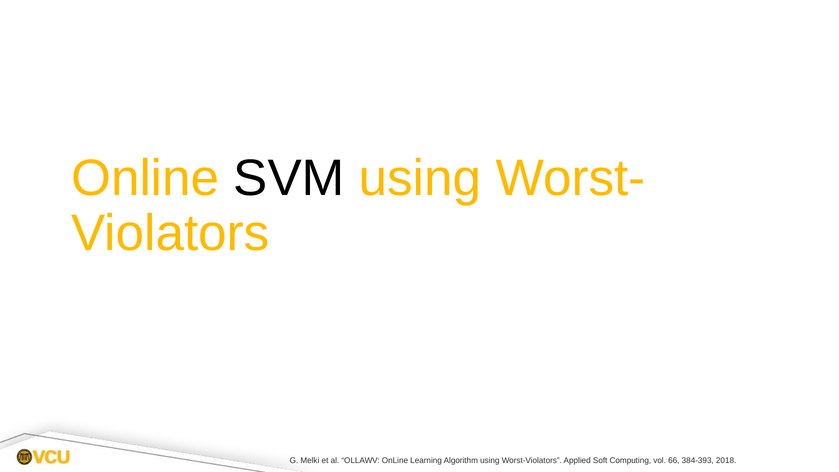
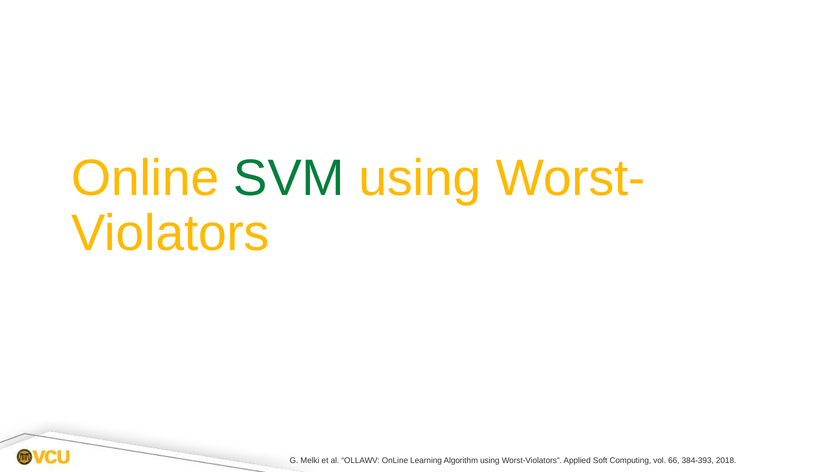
SVM colour: black -> green (289, 178)
